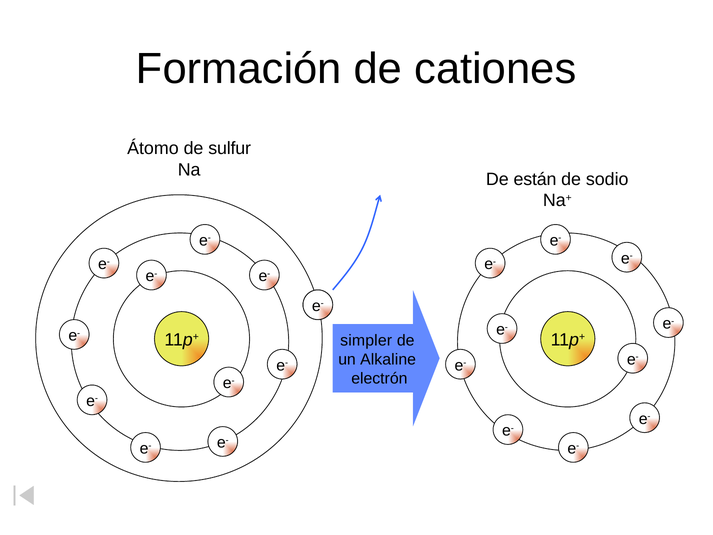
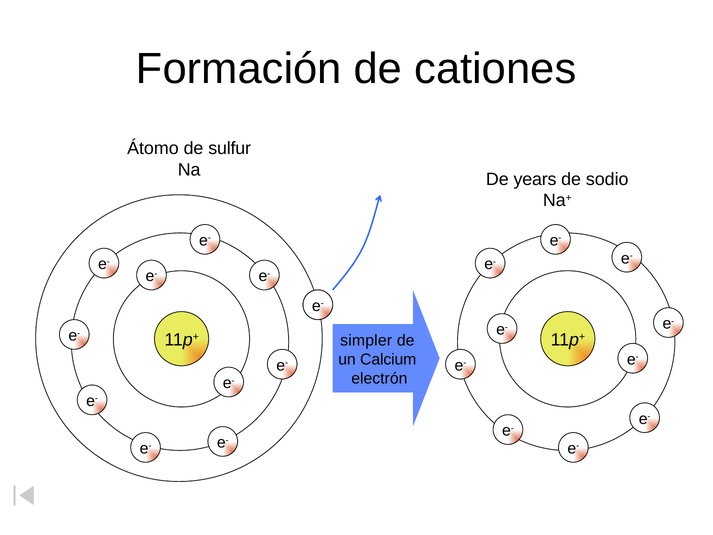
están: están -> years (535, 179)
Alkaline: Alkaline -> Calcium (388, 359)
